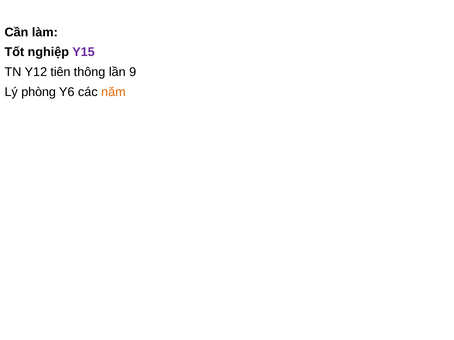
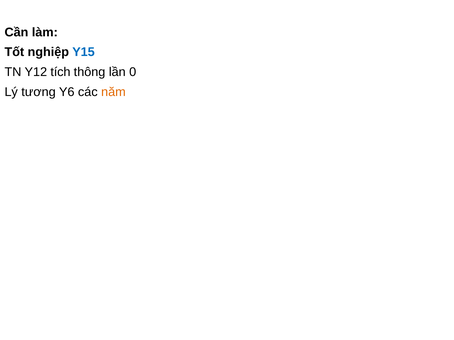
Y15 colour: purple -> blue (83, 52)
tiên: tiên -> tích (60, 72)
9: 9 -> 0 (133, 72)
phòng: phòng -> tương (39, 92)
